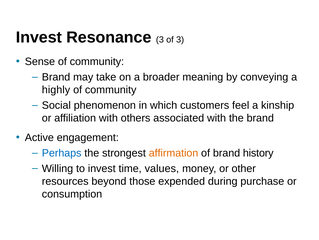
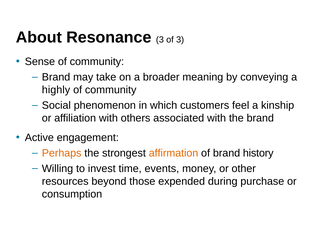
Invest: Invest -> About (39, 37)
Perhaps colour: blue -> orange (62, 153)
values: values -> events (162, 168)
